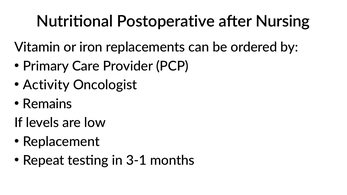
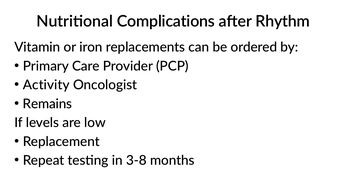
Postoperative: Postoperative -> Complications (166, 21)
Nursing: Nursing -> Rhythm (283, 21)
3-1: 3-1 -> 3-8 (136, 161)
